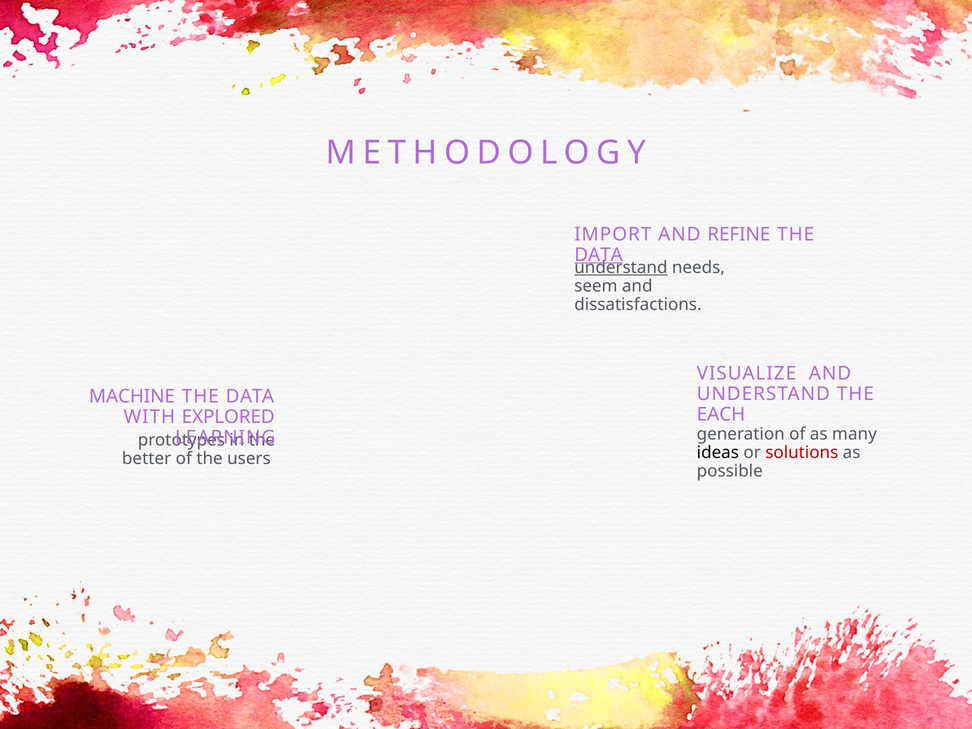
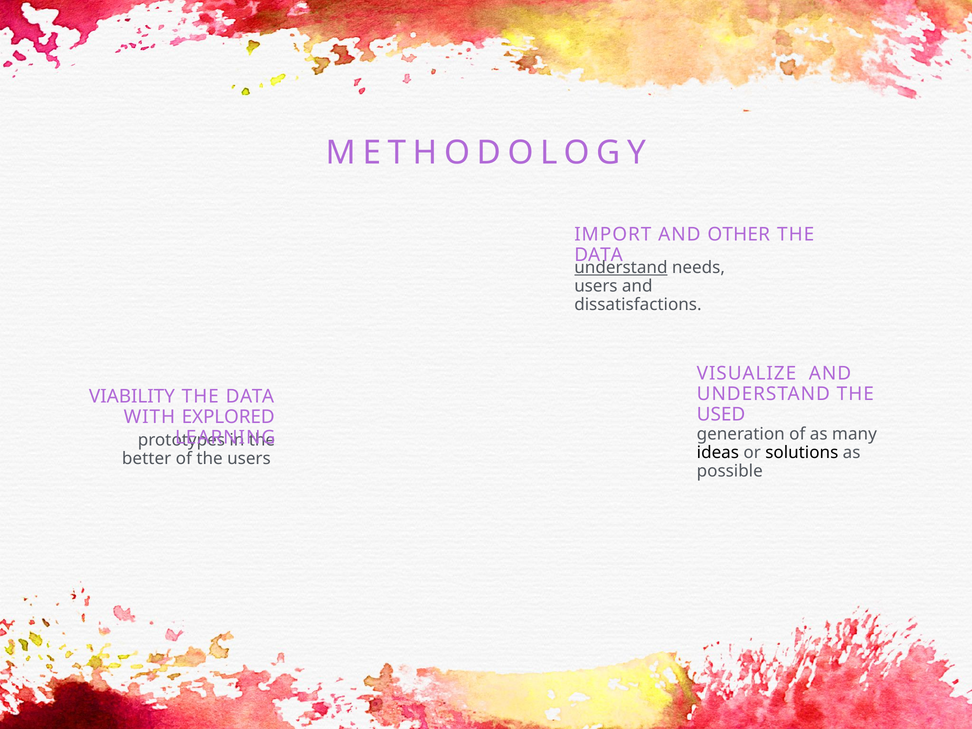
REFINE: REFINE -> OTHER (739, 234)
DATA underline: present -> none (599, 255)
seem: seem -> users (596, 286)
MACHINE: MACHINE -> VIABILITY (132, 397)
EACH: EACH -> USED (721, 414)
solutions colour: red -> black (802, 453)
